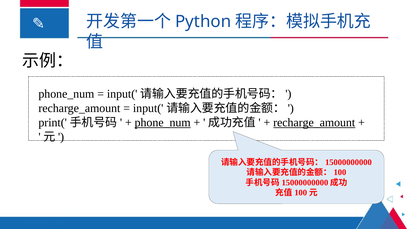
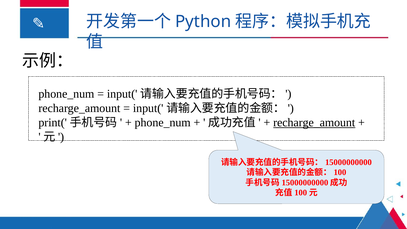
phone_num underline: present -> none (163, 122)
